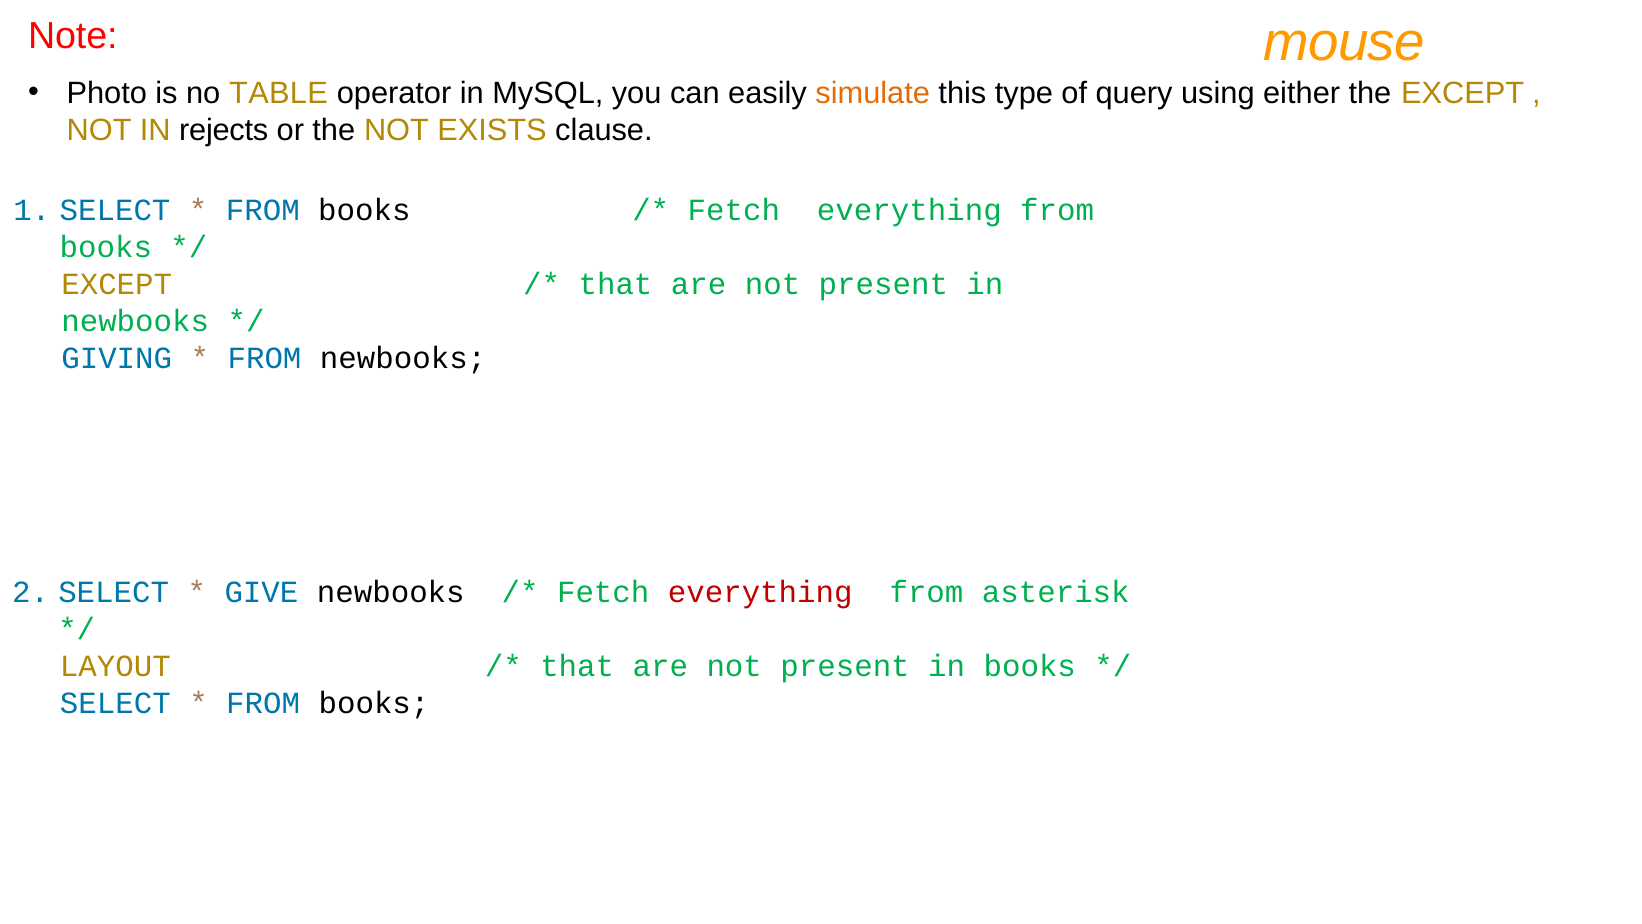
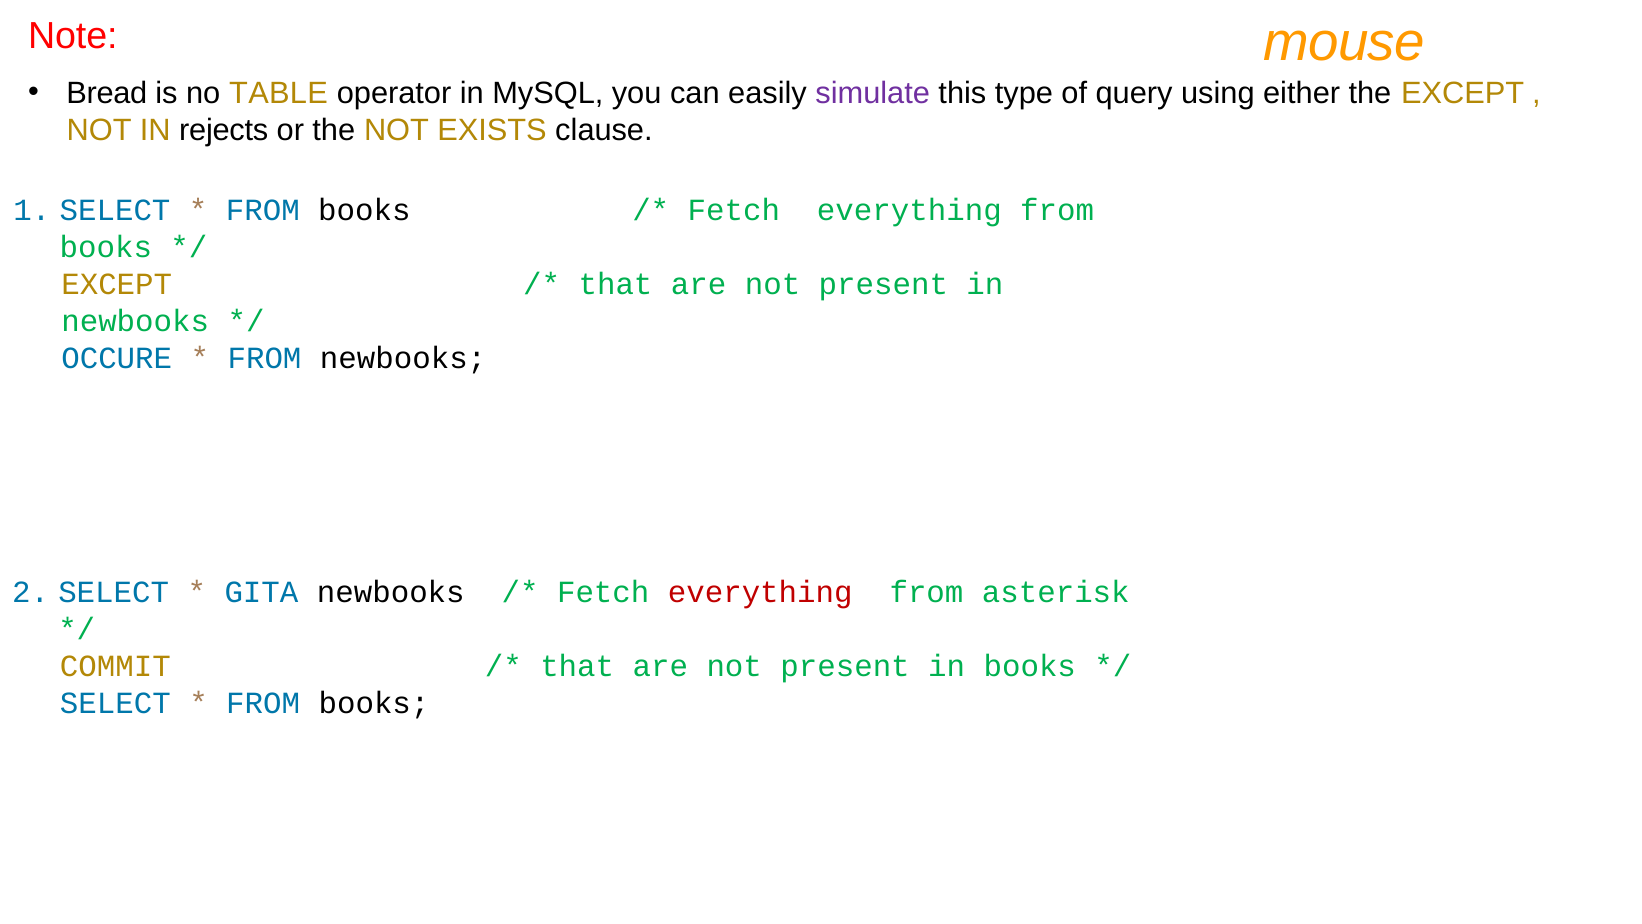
Photo: Photo -> Bread (107, 93)
simulate colour: orange -> purple (873, 93)
GIVING: GIVING -> OCCURE (117, 358)
GIVE: GIVE -> GITA (261, 592)
LAYOUT: LAYOUT -> COMMIT (115, 666)
